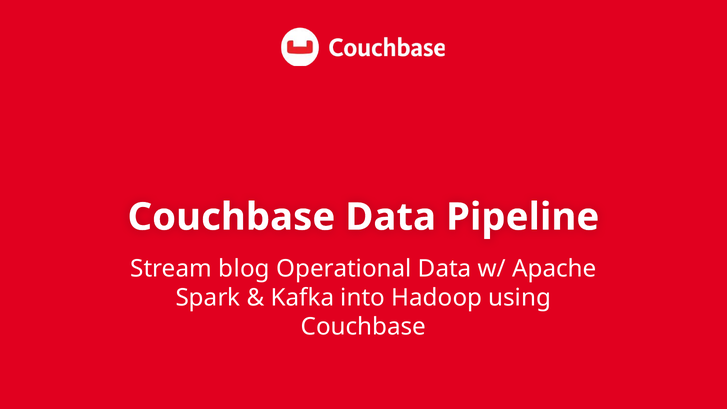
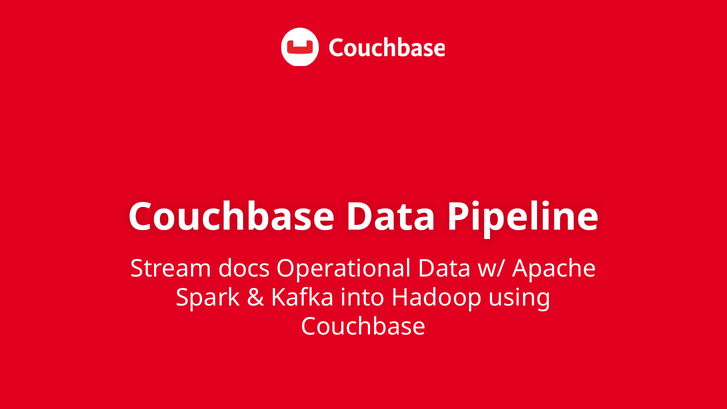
blog: blog -> docs (244, 269)
